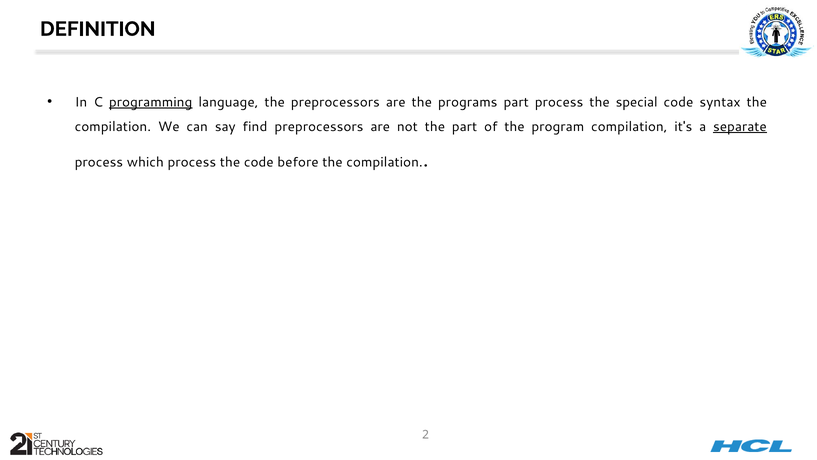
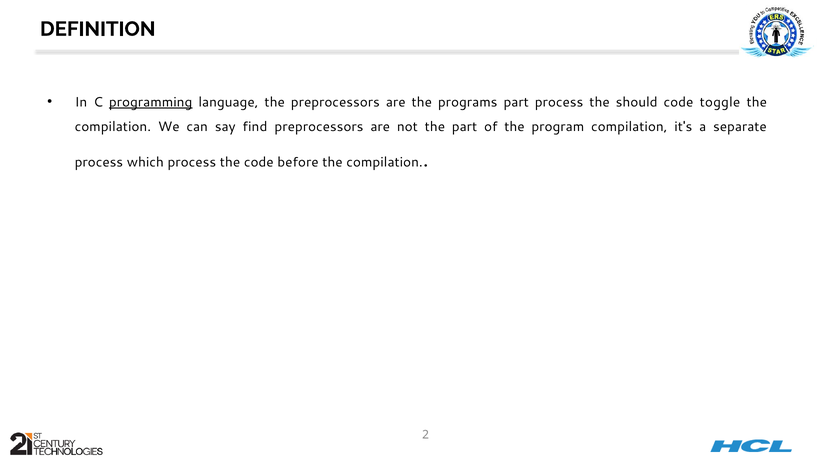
special: special -> should (637, 102)
syntax: syntax -> toggle (720, 102)
separate underline: present -> none (740, 127)
